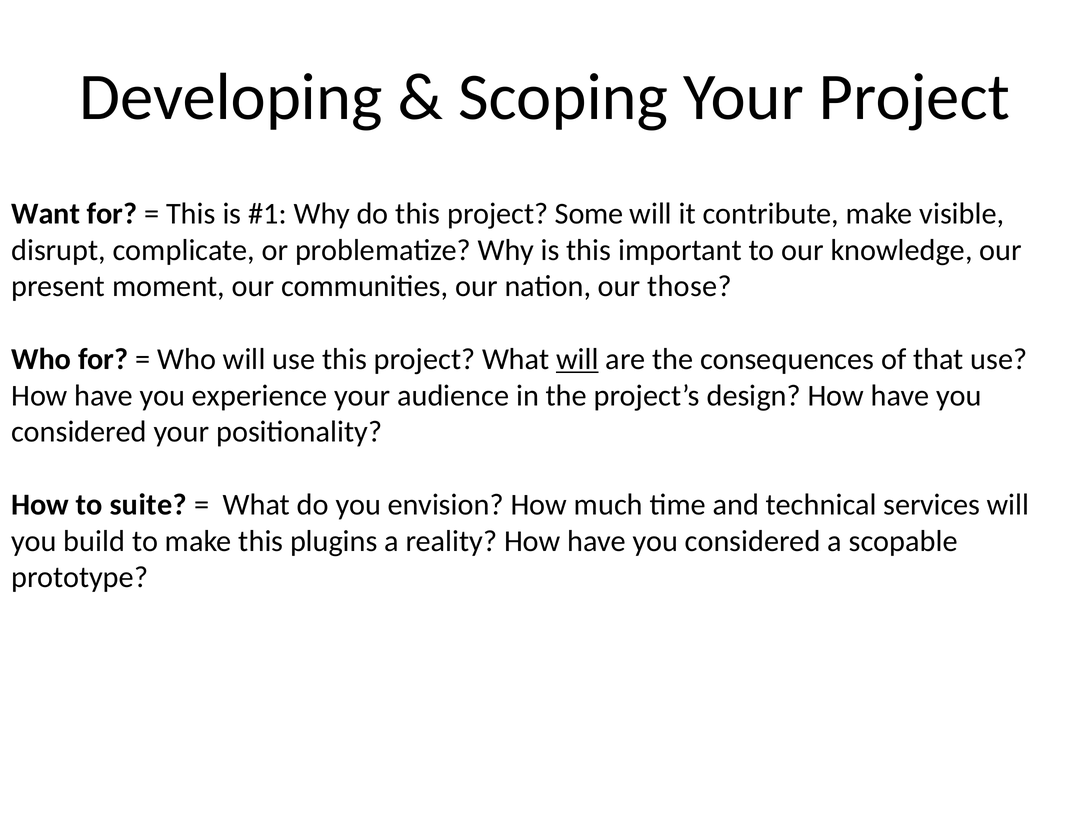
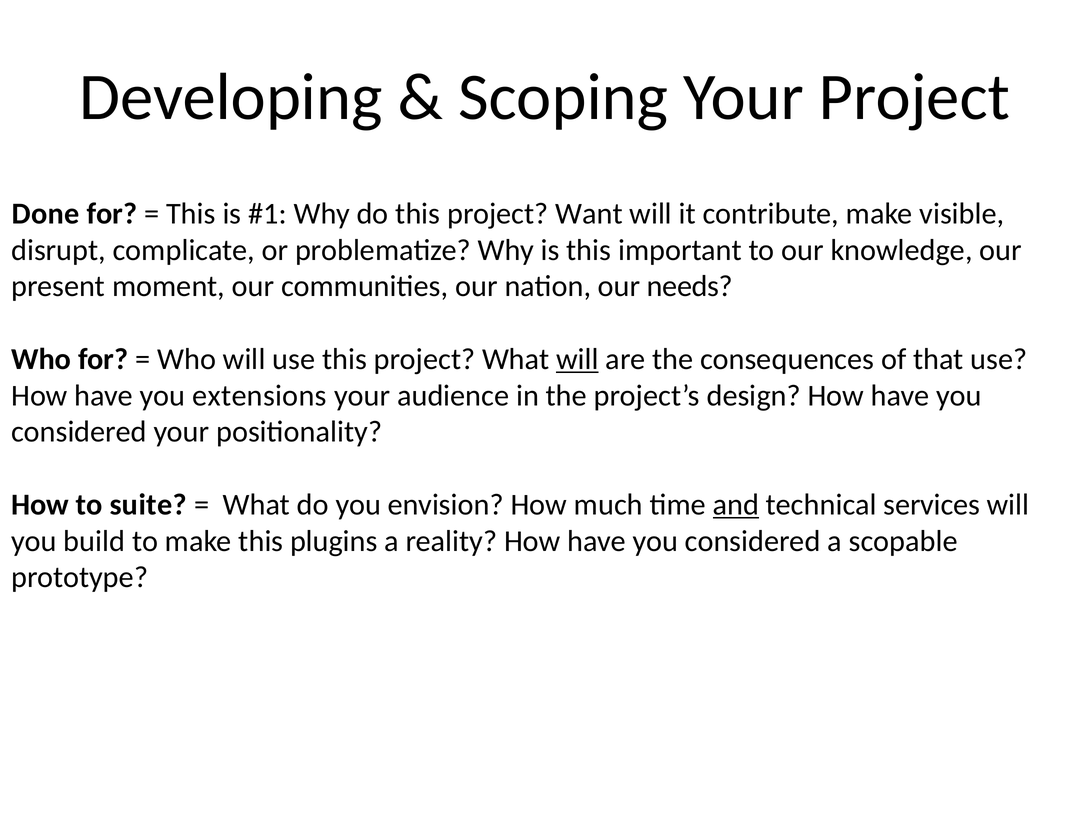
Want: Want -> Done (46, 214)
Some: Some -> Want (589, 214)
those: those -> needs (690, 286)
experience: experience -> extensions (260, 395)
and underline: none -> present (736, 504)
